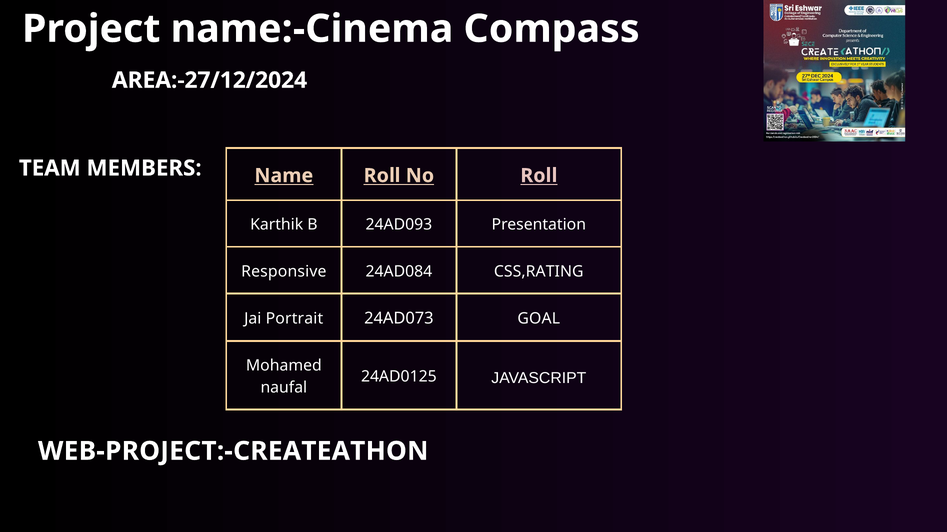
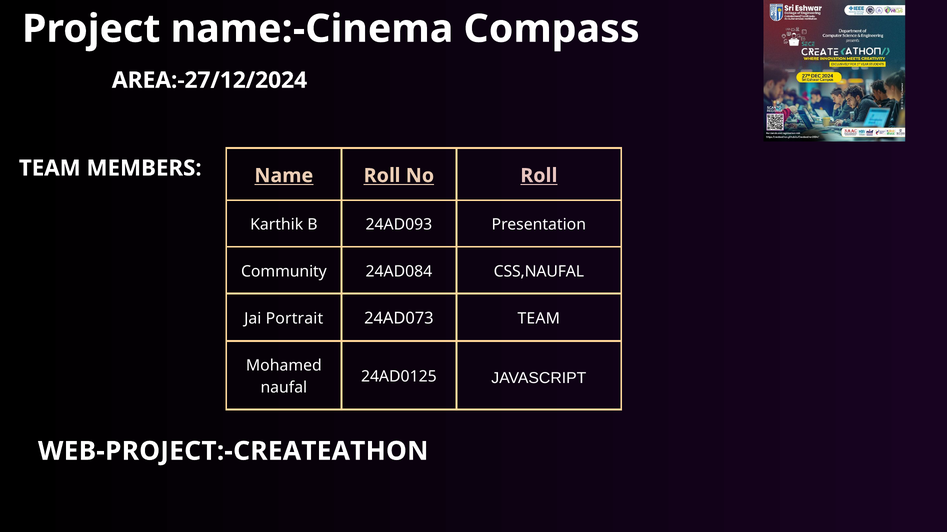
Responsive: Responsive -> Community (284, 272)
CSS,RATING: CSS,RATING -> CSS,NAUFAL (539, 272)
24AD073 GOAL: GOAL -> TEAM (539, 319)
